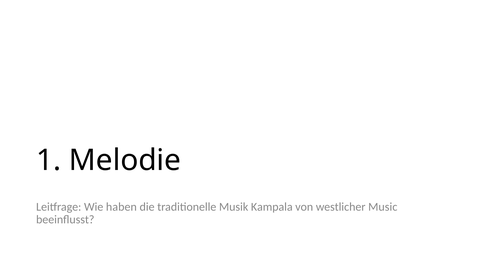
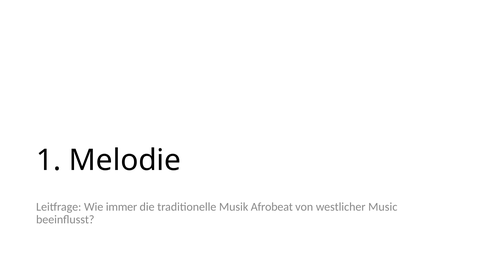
haben: haben -> immer (122, 207)
Kampala: Kampala -> Afrobeat (272, 207)
